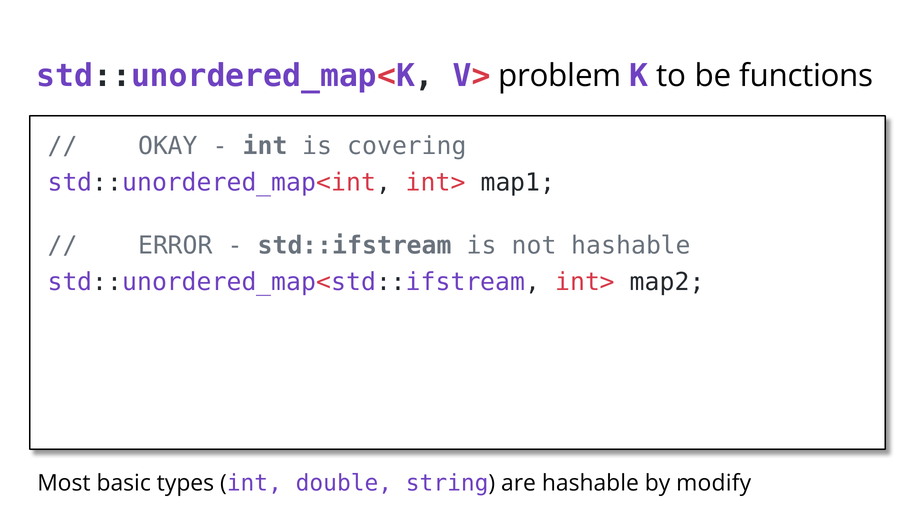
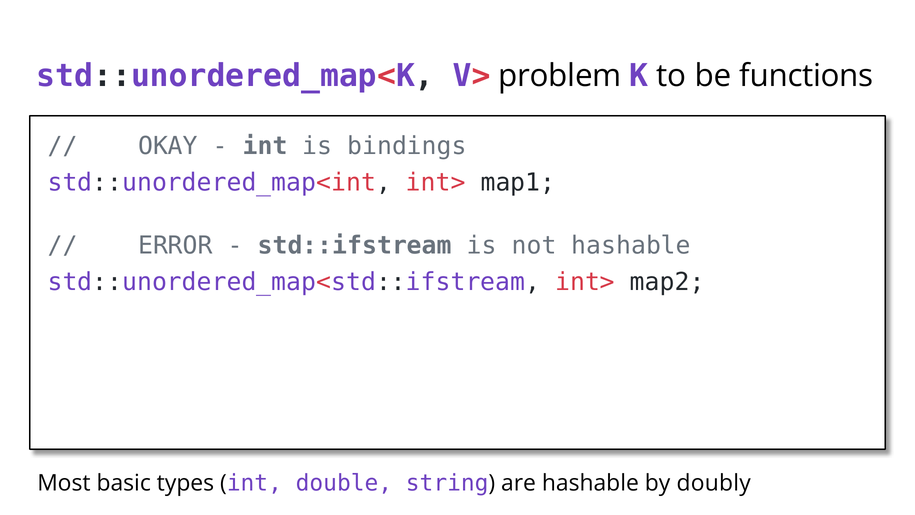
covering: covering -> bindings (407, 146)
modify: modify -> doubly (714, 483)
